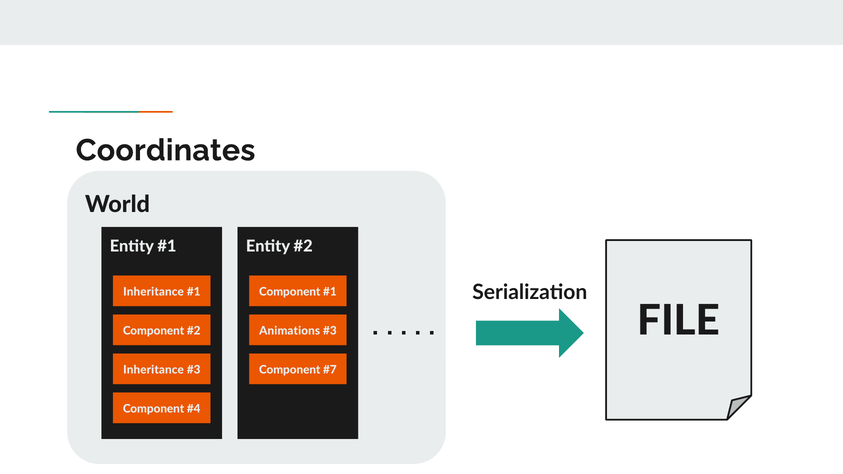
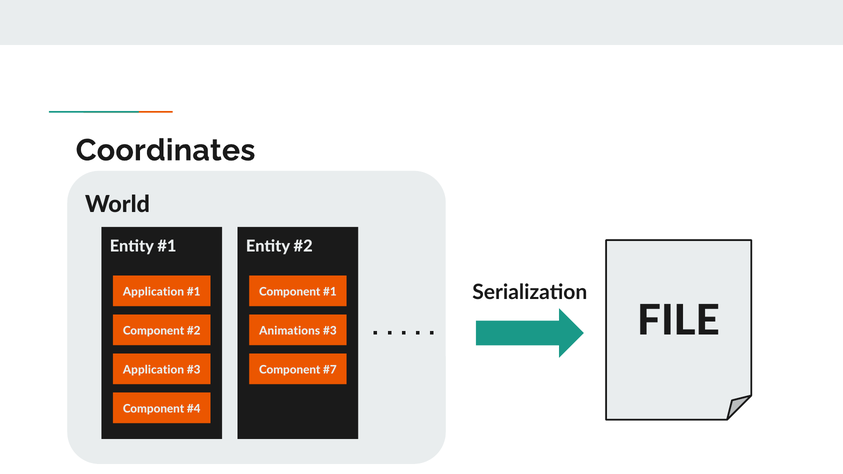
Inheritance: Inheritance -> Application (154, 292)
Inheritance: Inheritance -> Application (154, 370)
